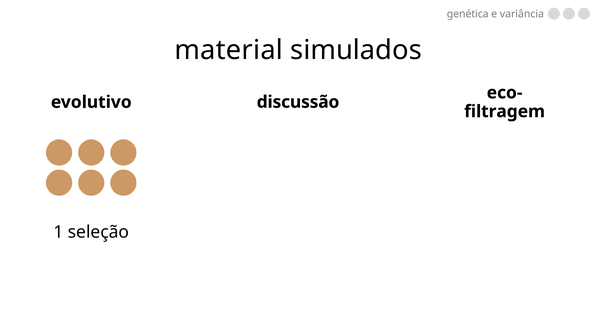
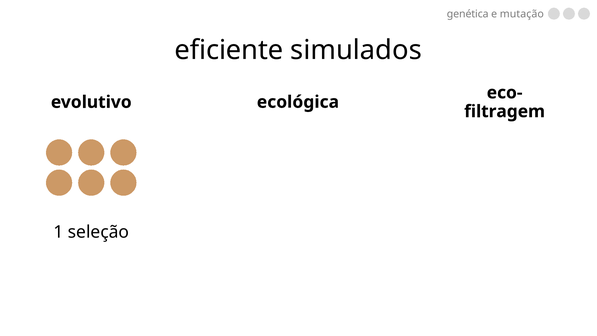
variância: variância -> mutação (522, 14)
material: material -> eficiente (229, 50)
discussão: discussão -> ecológica (298, 102)
